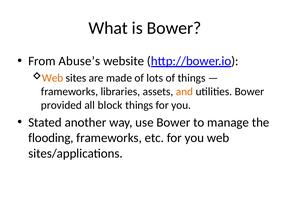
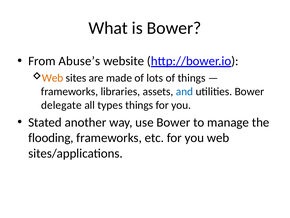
and colour: orange -> blue (184, 91)
provided: provided -> delegate (61, 105)
block: block -> types (110, 105)
